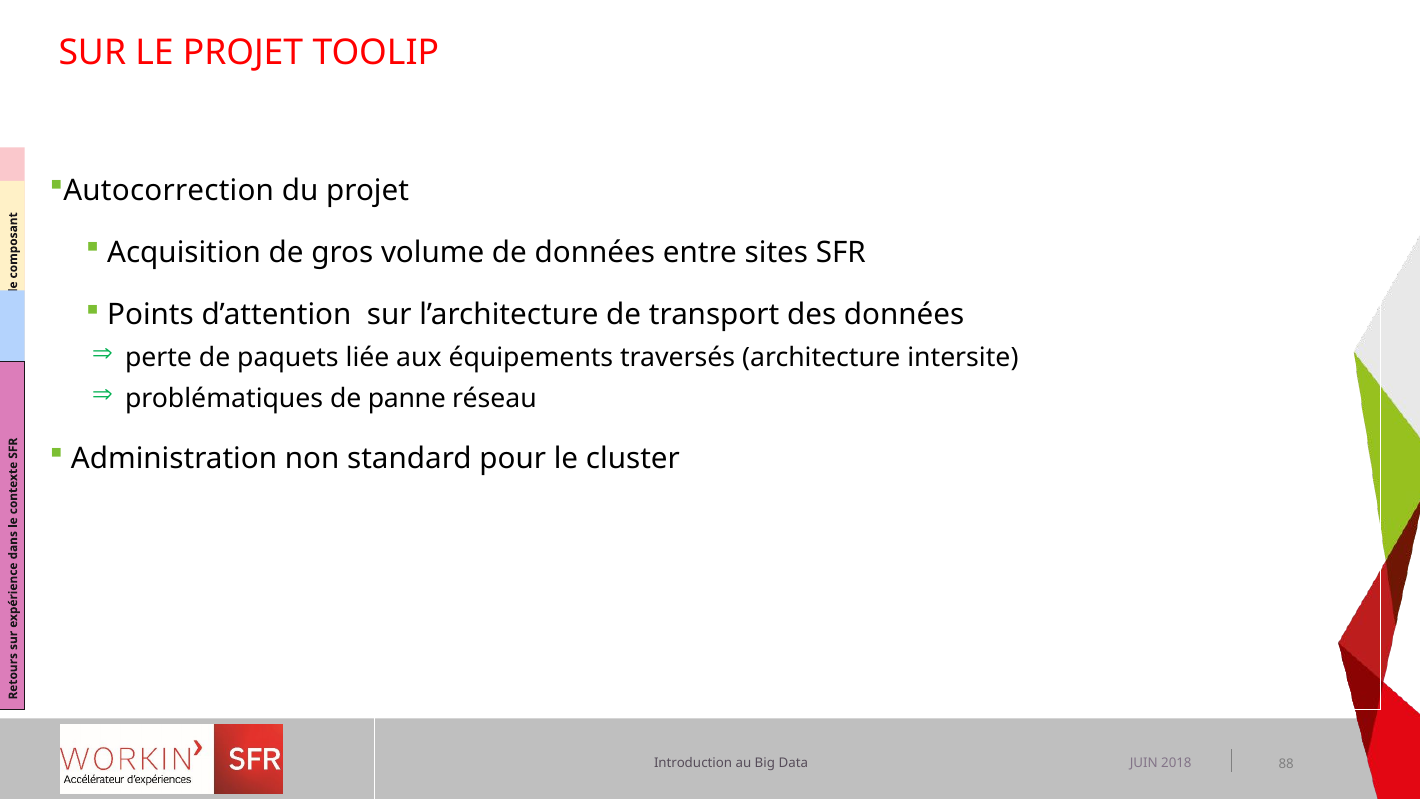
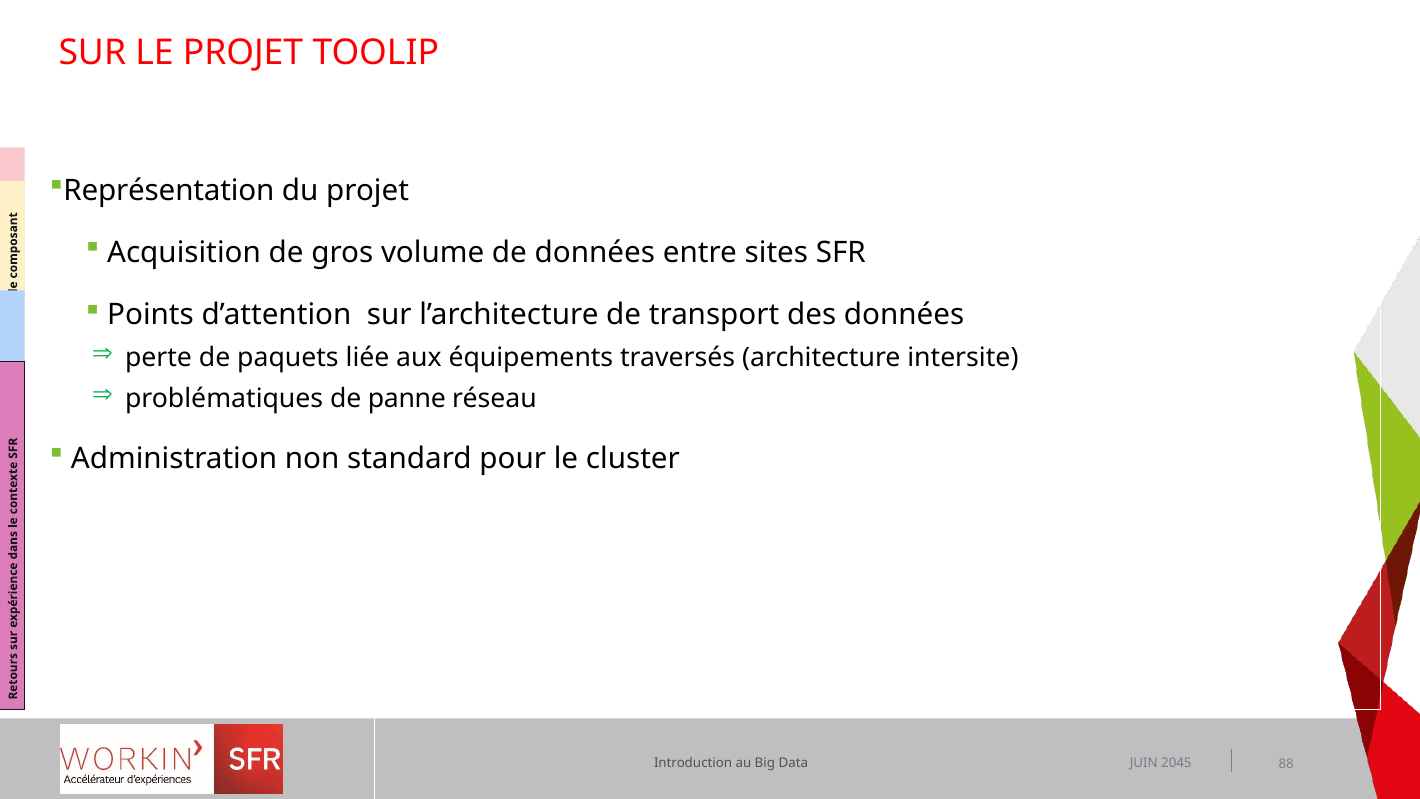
Autocorrection: Autocorrection -> Représentation (169, 191)
2018: 2018 -> 2045 (1176, 763)
